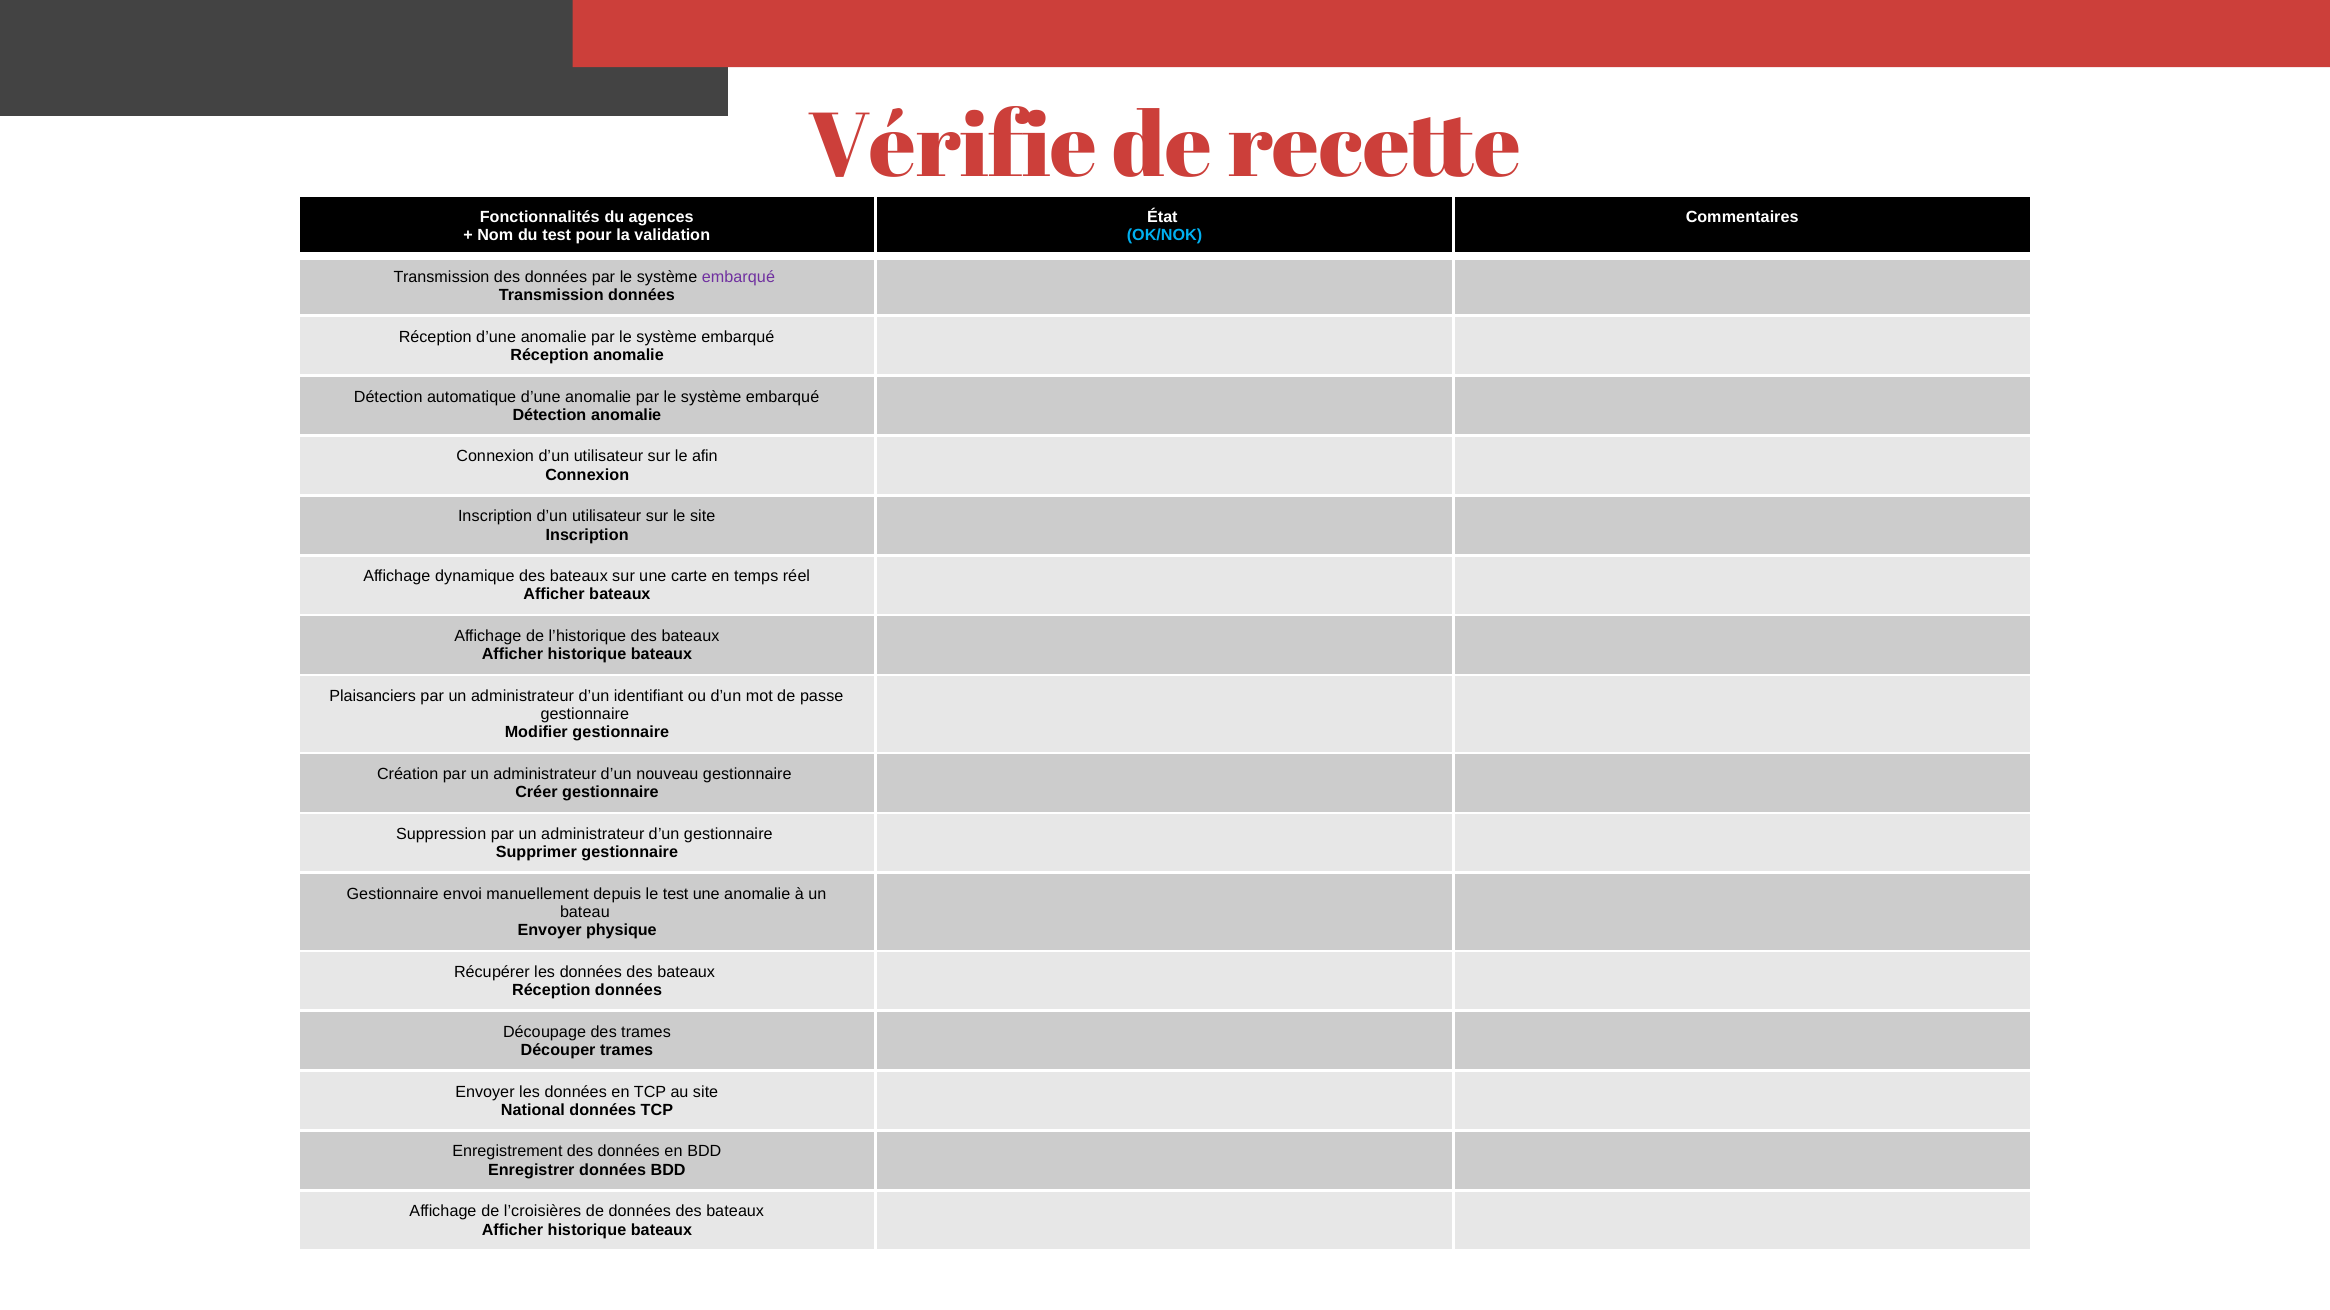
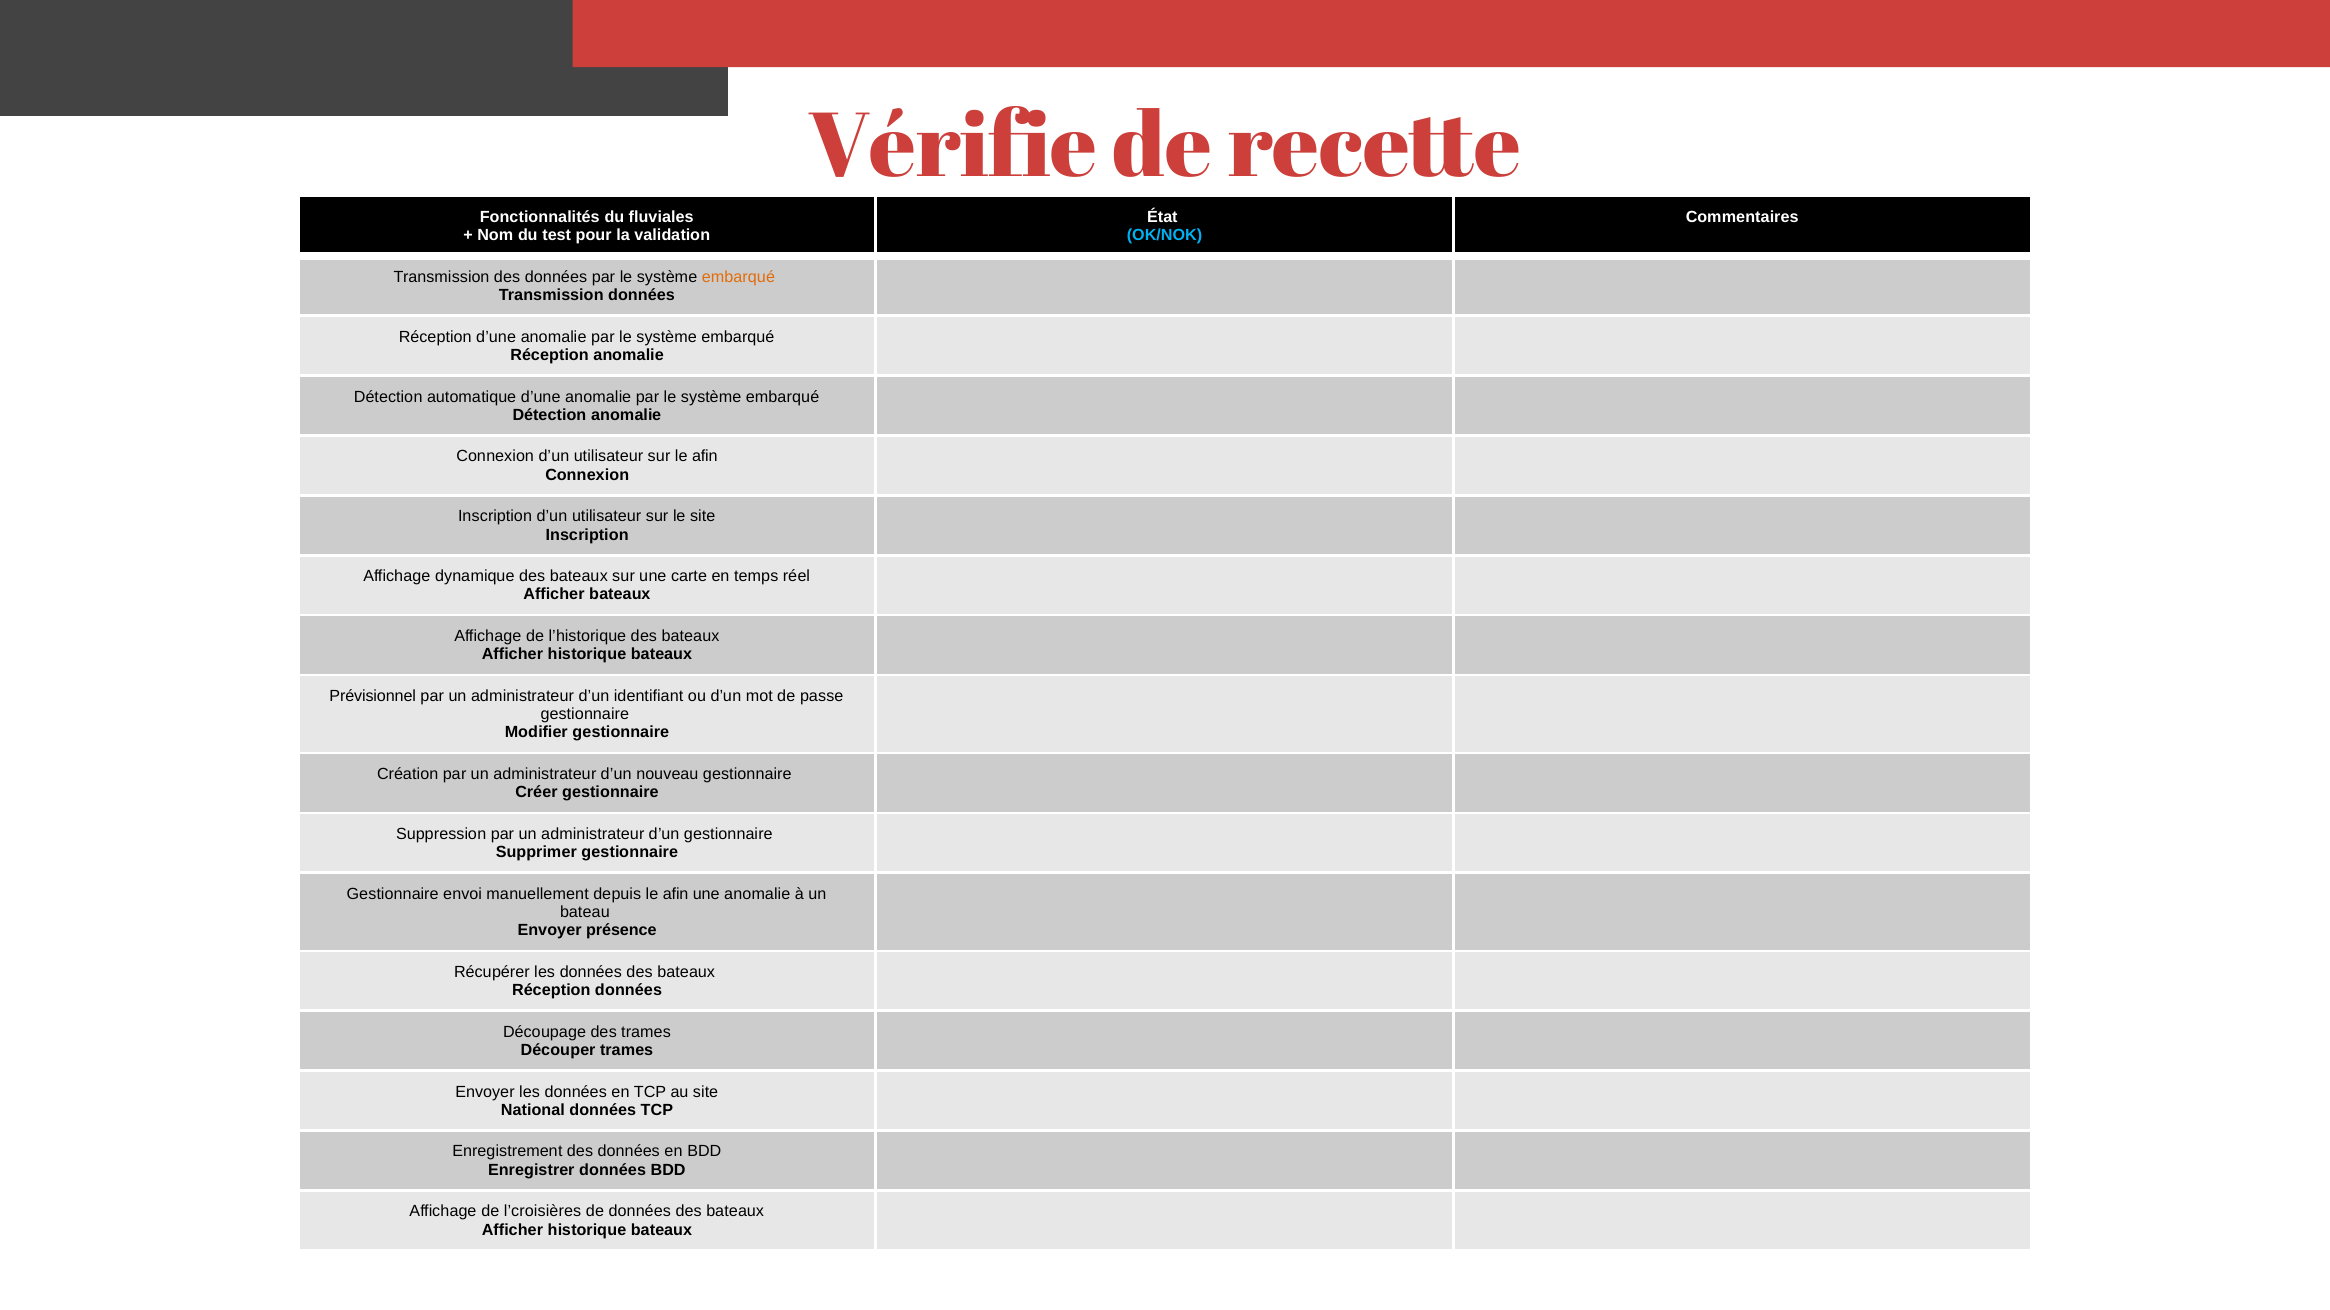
agences: agences -> fluviales (661, 217)
embarqué colour: purple -> orange (738, 277)
Plaisanciers: Plaisanciers -> Prévisionnel (373, 696)
depuis le test: test -> afin (676, 894)
physique: physique -> présence (621, 931)
